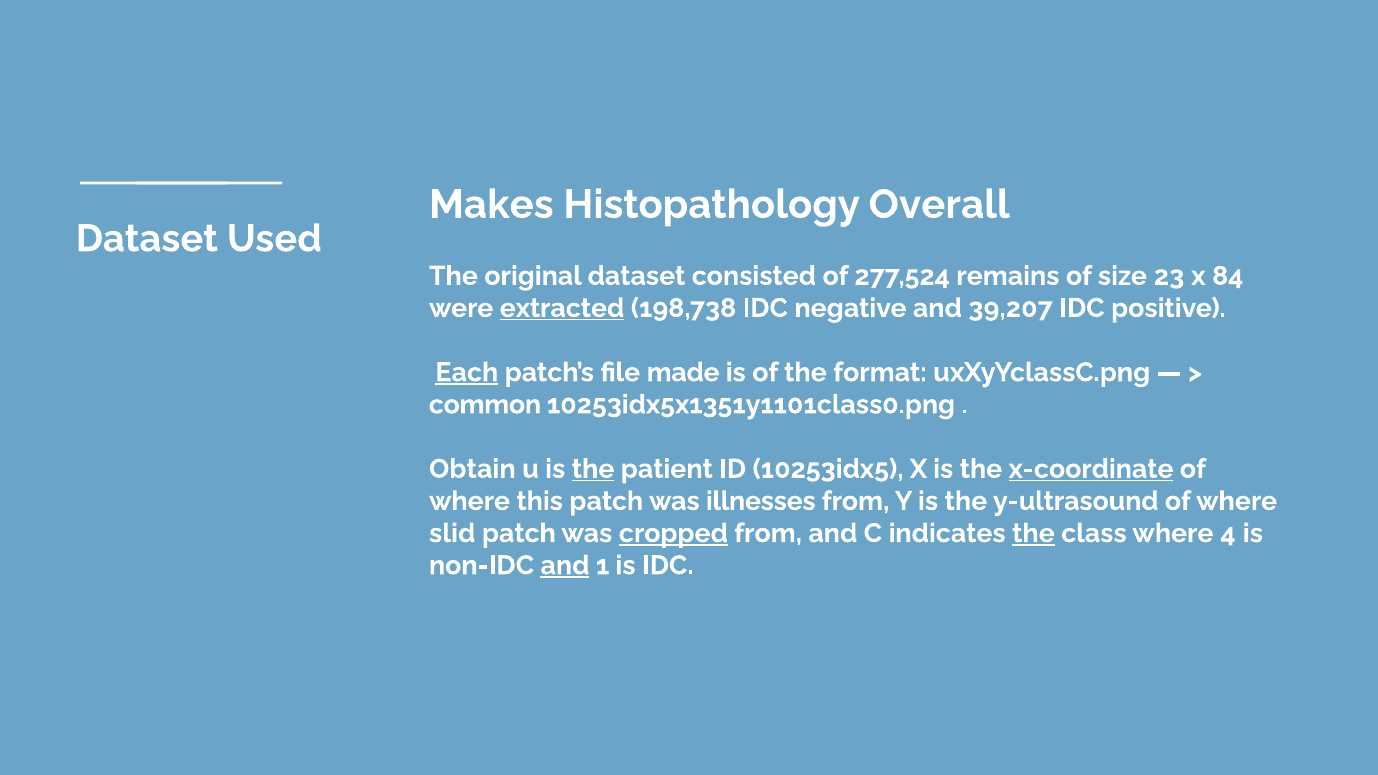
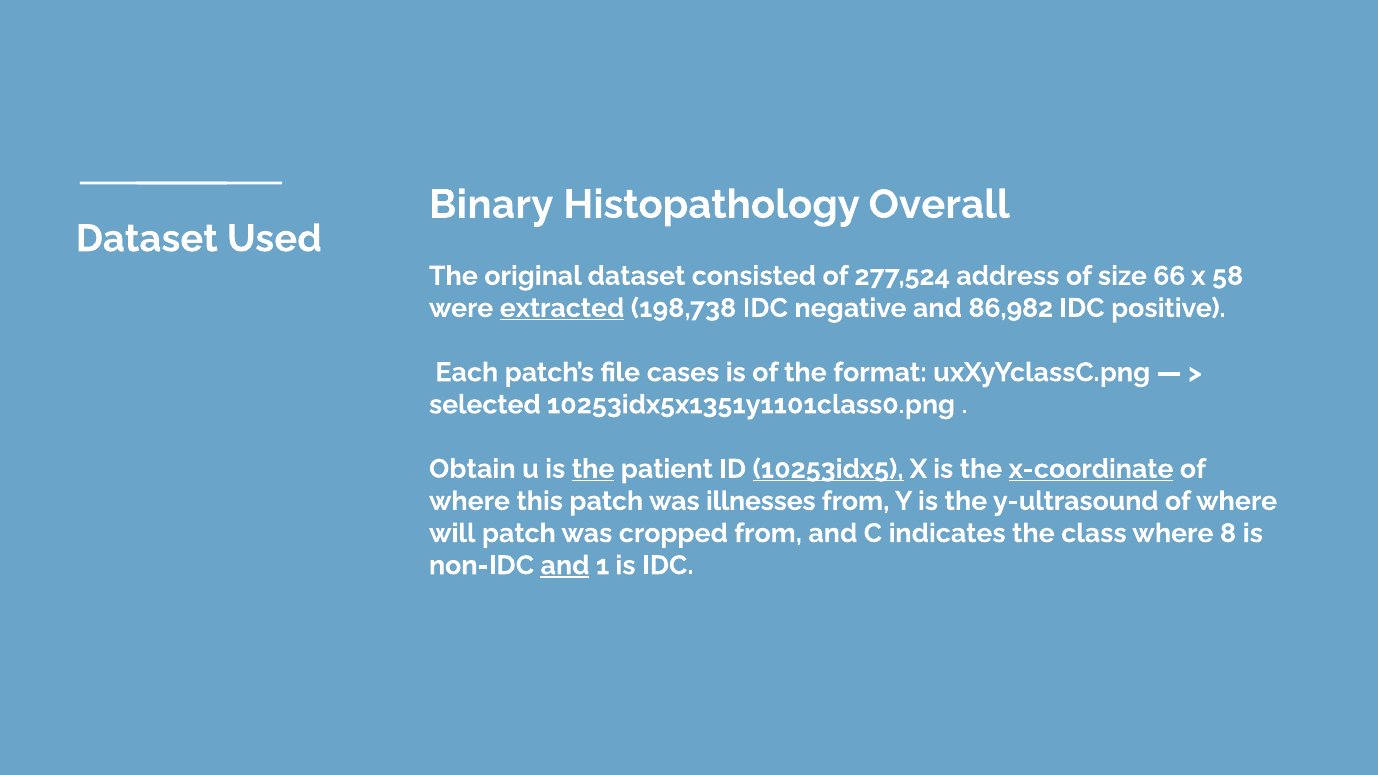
Makes: Makes -> Binary (491, 205)
remains: remains -> address (1008, 276)
23: 23 -> 66 (1169, 276)
84: 84 -> 58 (1228, 276)
39,207: 39,207 -> 86,982 (1011, 308)
Each underline: present -> none (467, 372)
made: made -> cases (683, 372)
common: common -> selected (485, 405)
10253idx5 underline: none -> present (828, 469)
slid: slid -> will (452, 533)
cropped underline: present -> none (673, 533)
the underline: present -> none (1033, 533)
4: 4 -> 8 (1228, 533)
